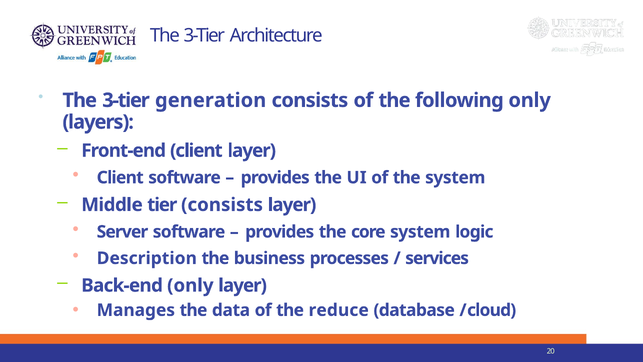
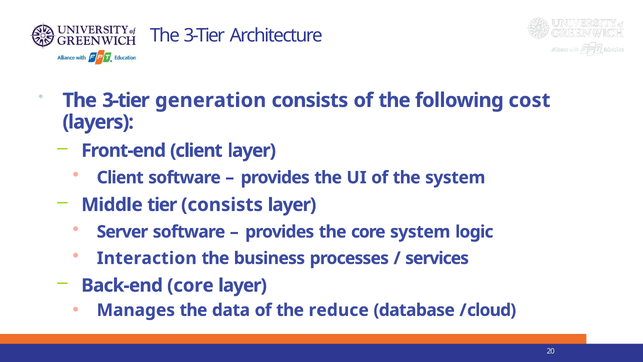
following only: only -> cost (529, 100)
Description: Description -> Interaction (147, 258)
Back-end only: only -> core (190, 285)
